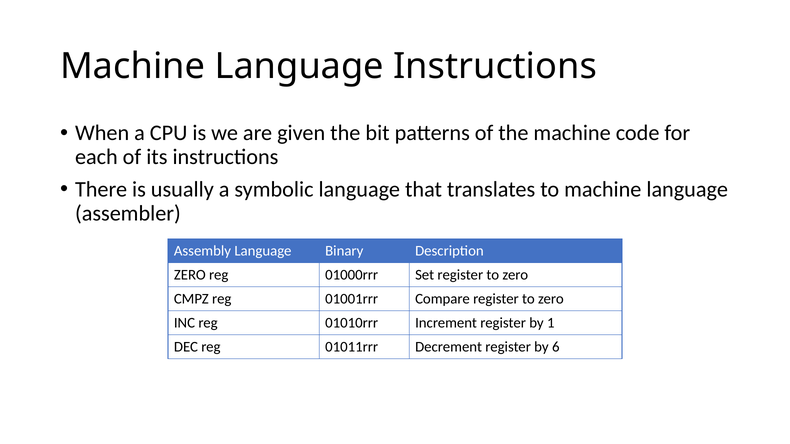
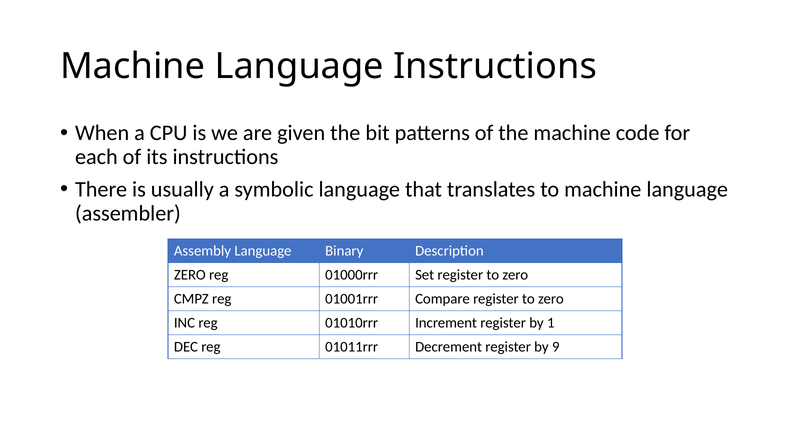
6: 6 -> 9 (556, 347)
